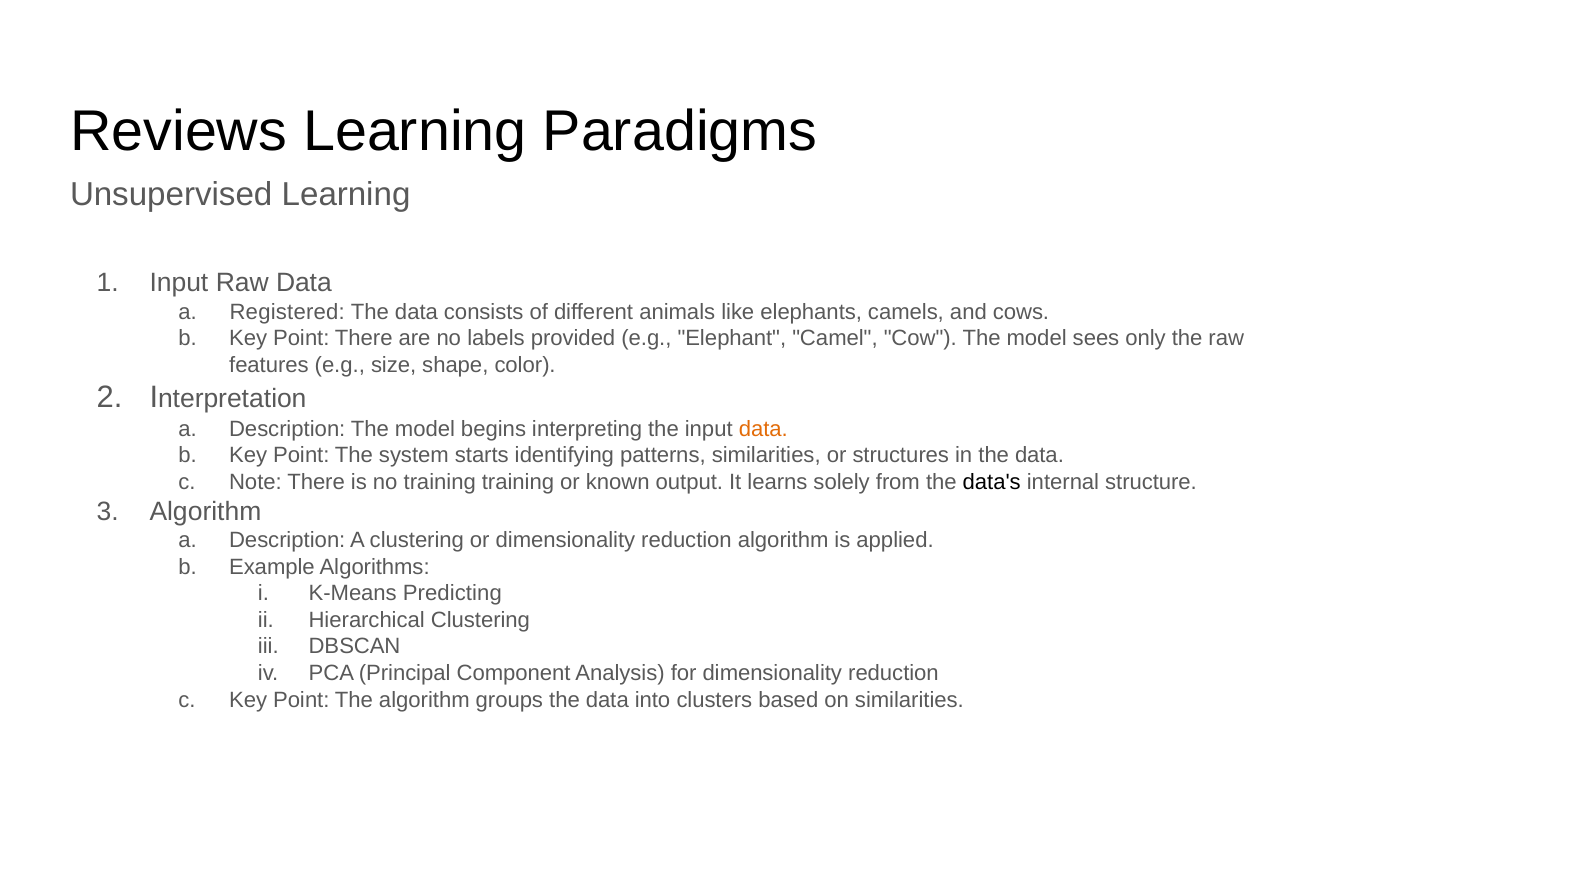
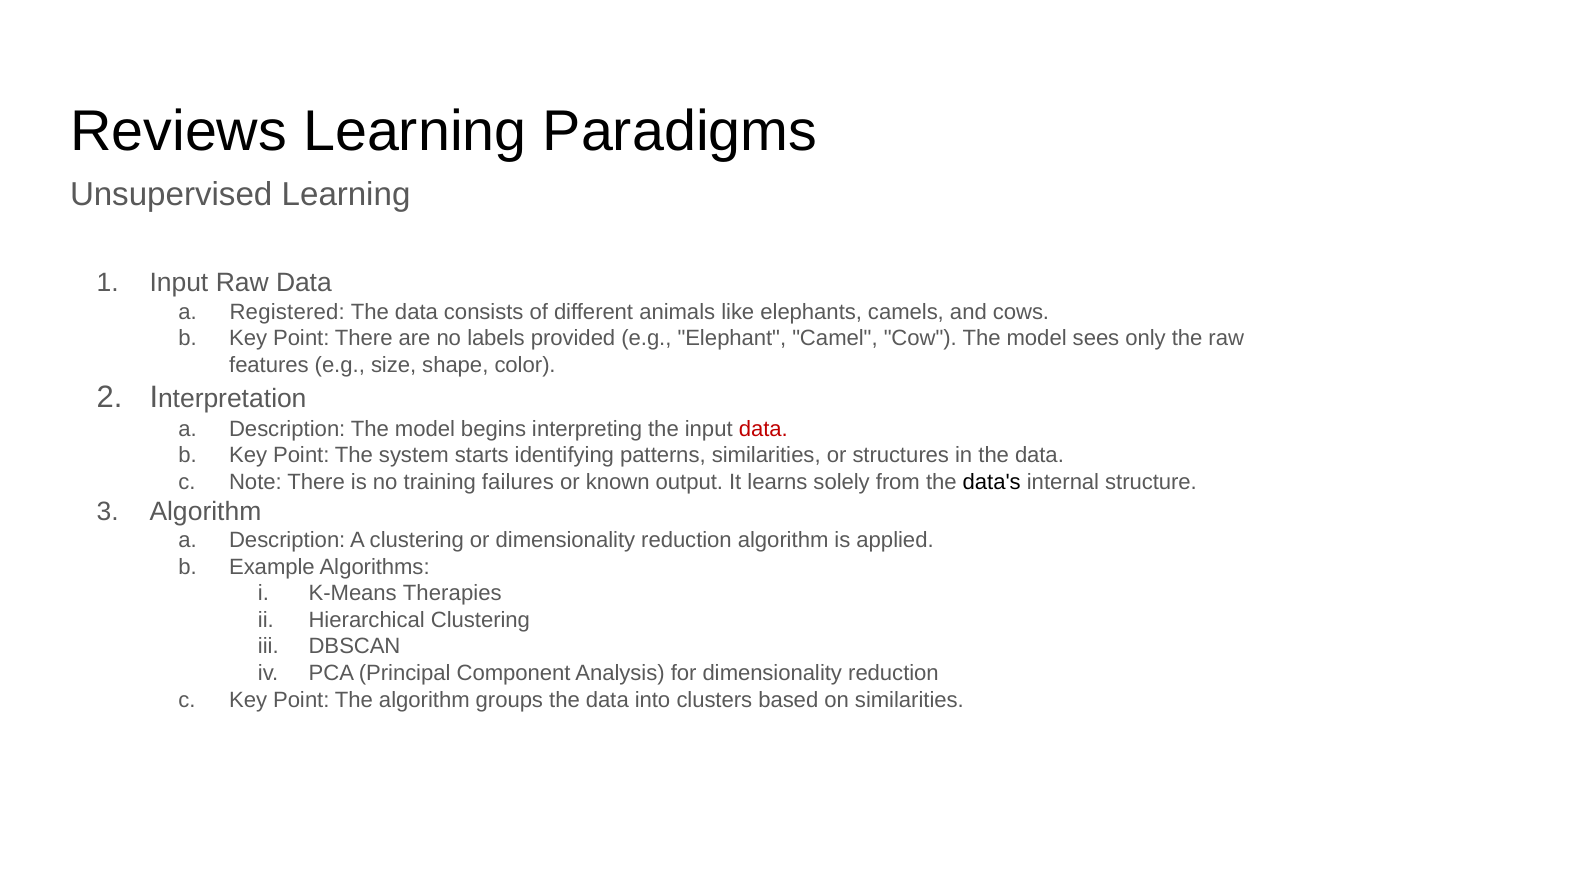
data colour: orange -> red (763, 429)
training training: training -> failures (518, 482)
Predicting: Predicting -> Therapies (452, 593)
